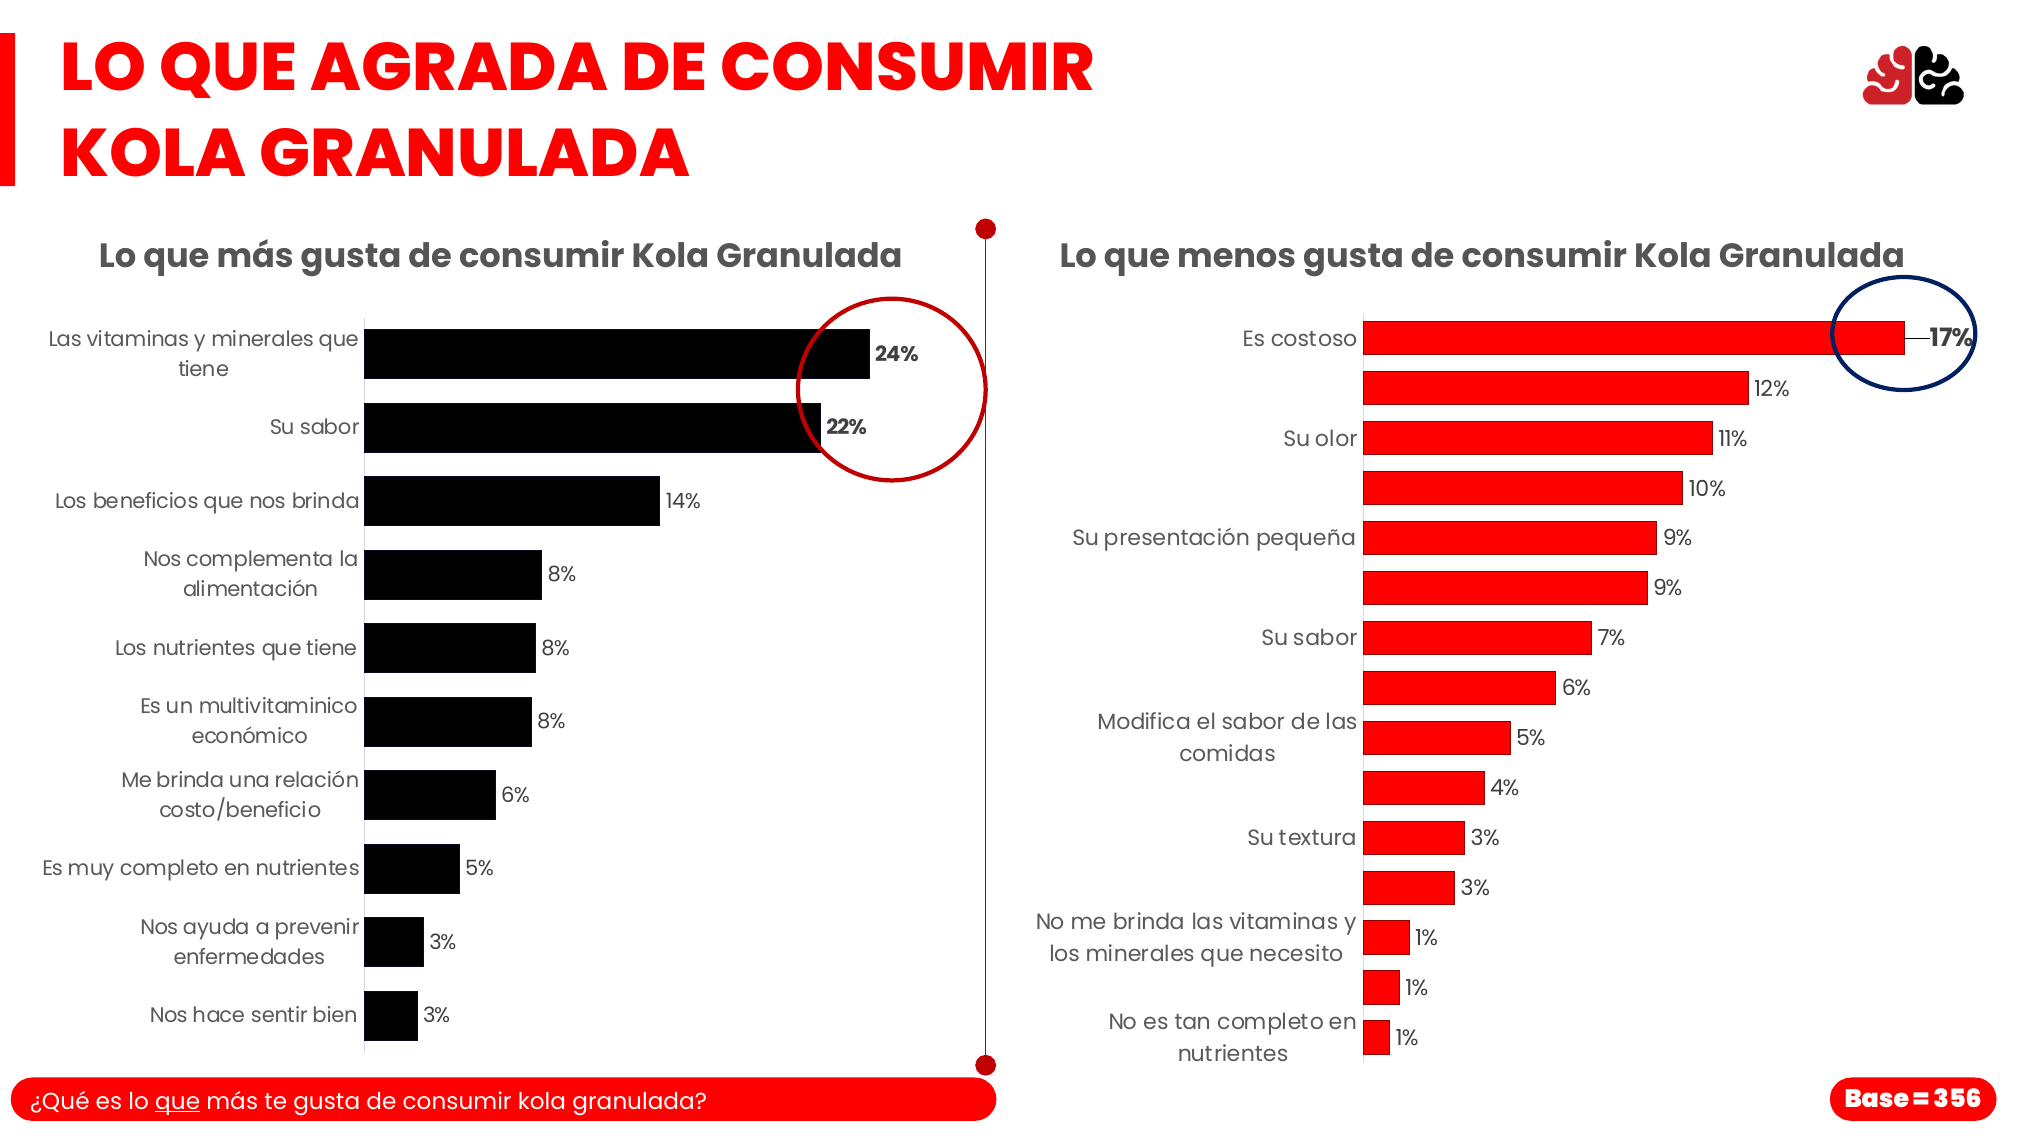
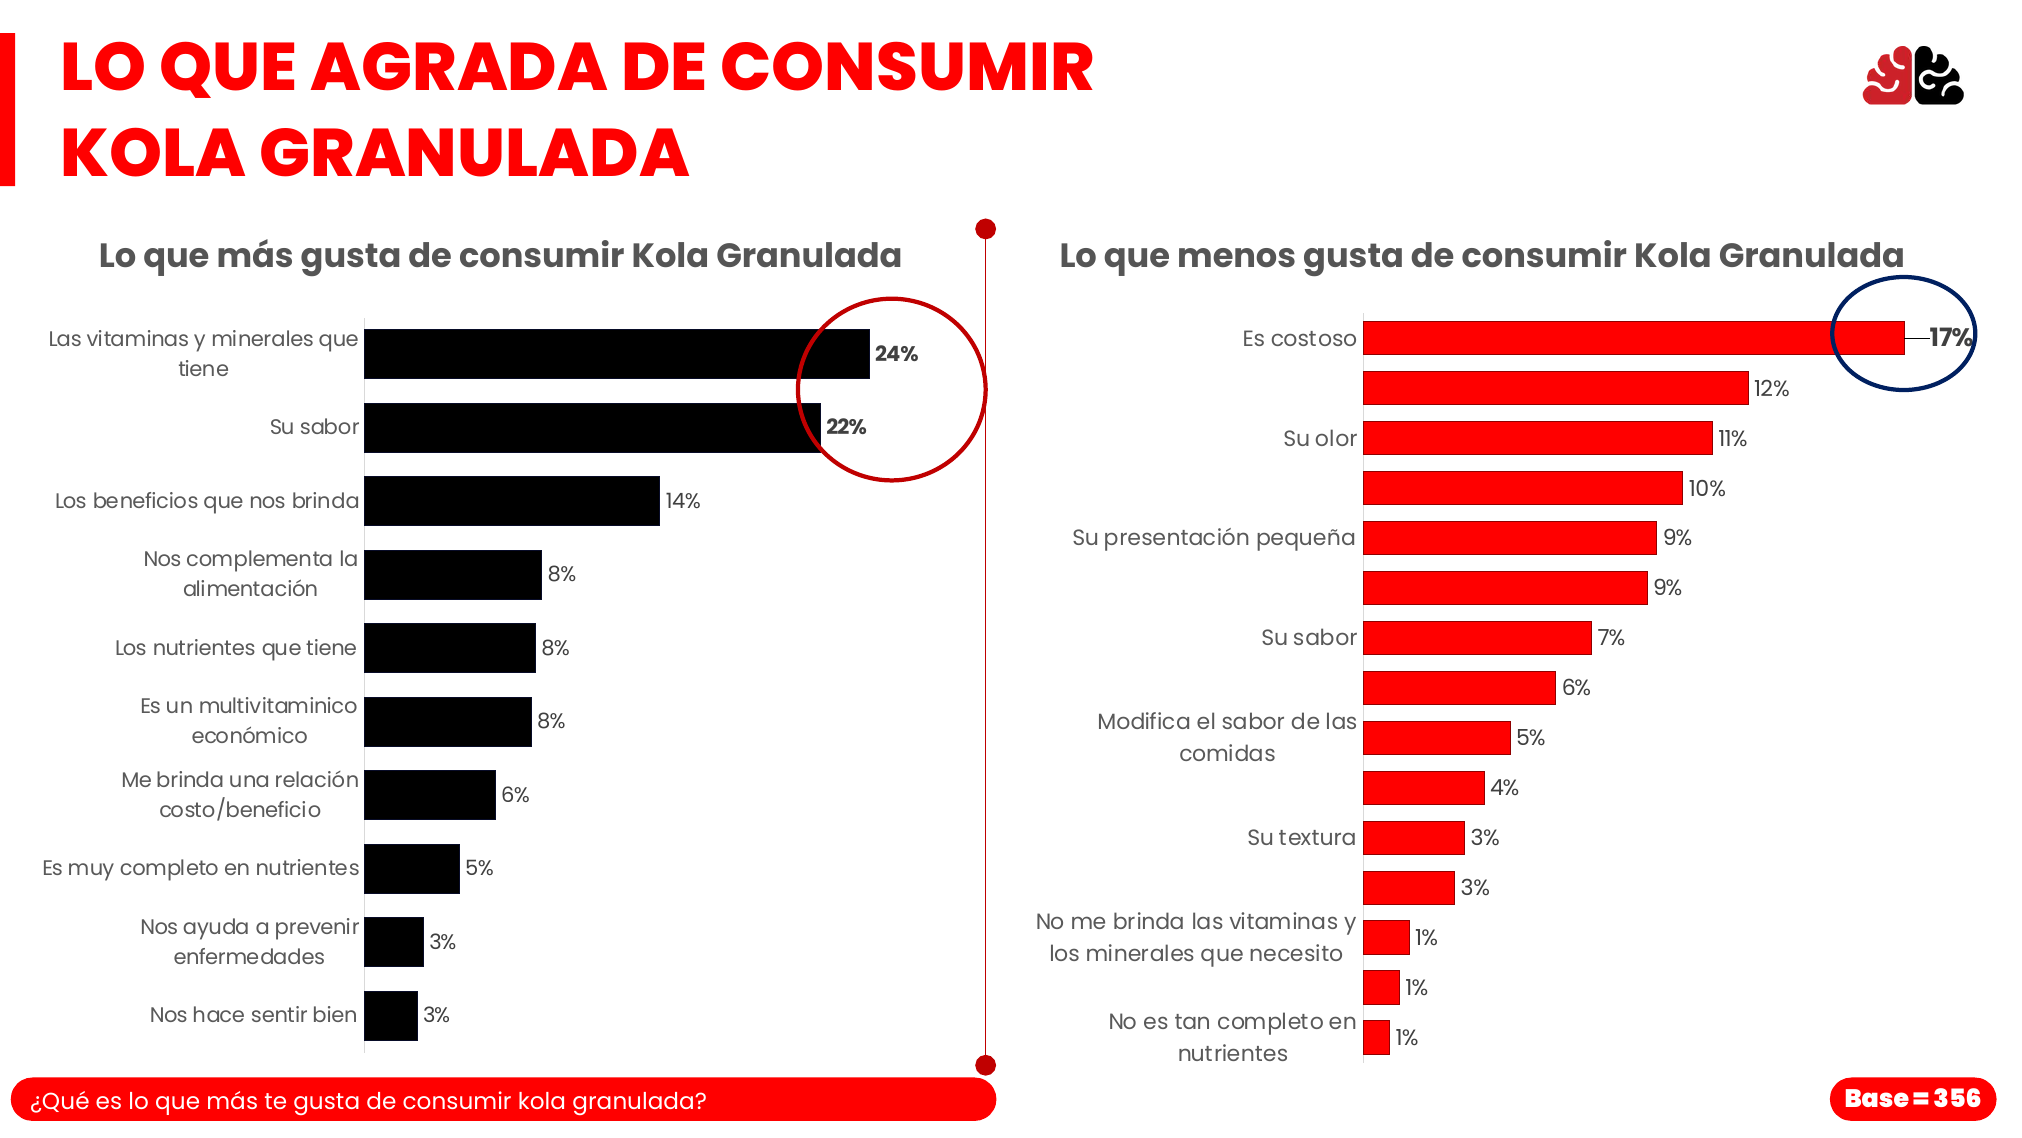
que underline: present -> none (178, 1101)
